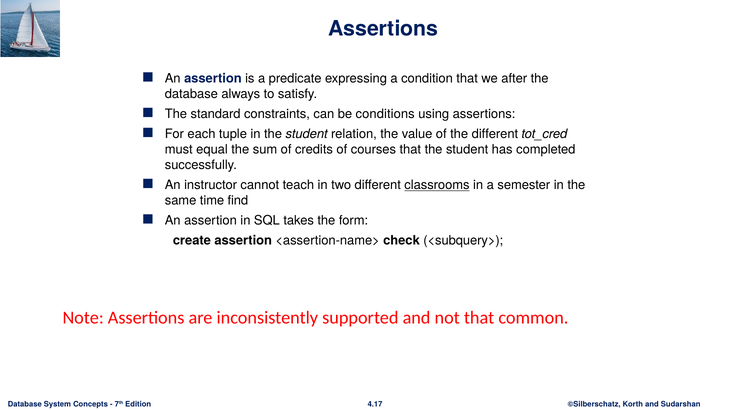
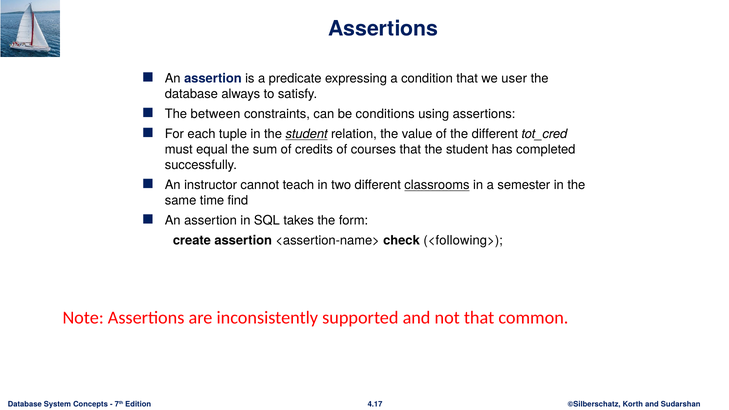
after: after -> user (514, 79)
standard: standard -> between (215, 114)
student underline: none -> present (307, 134)
<subquery>: <subquery> -> <following> (463, 241)
